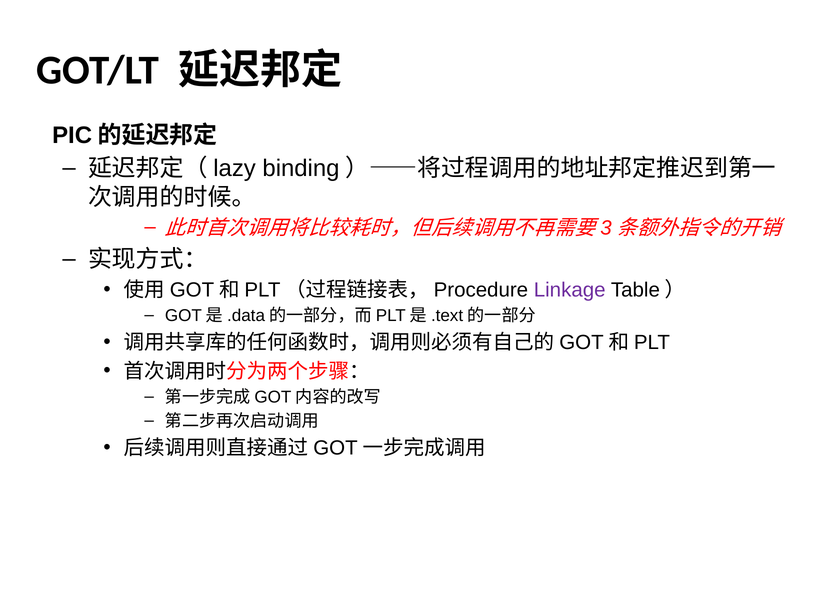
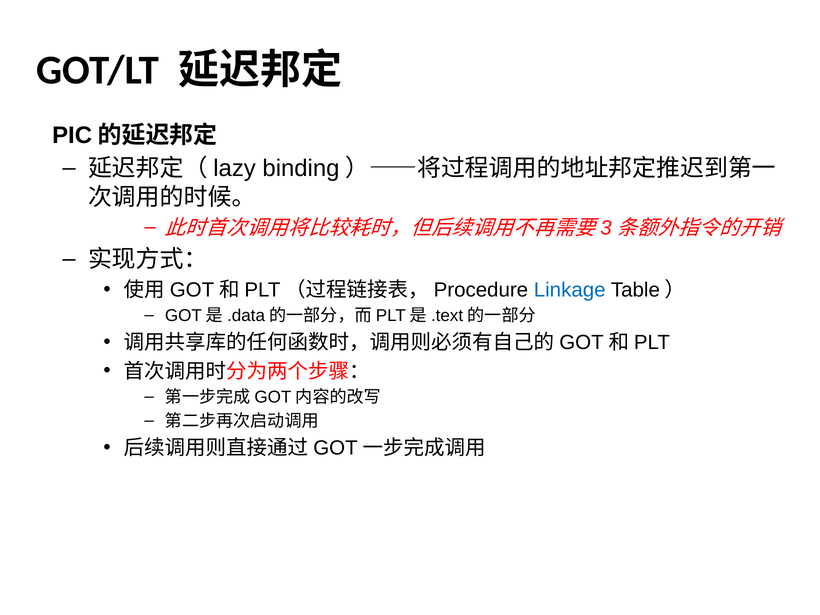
Linkage colour: purple -> blue (570, 290)
